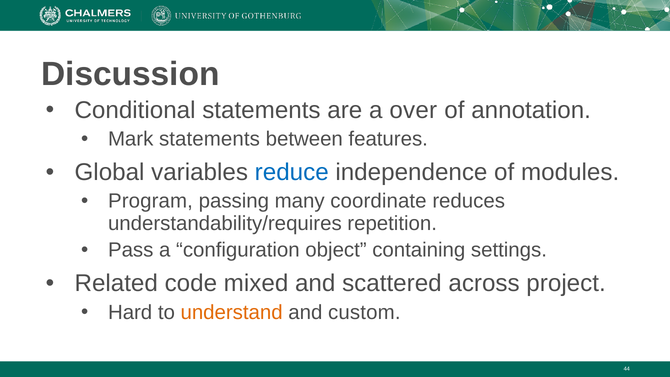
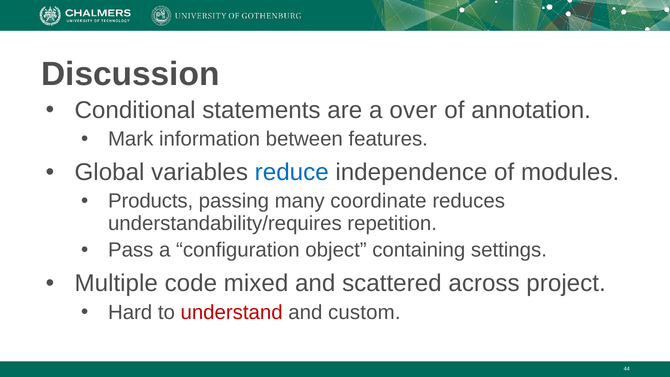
Mark statements: statements -> information (210, 139)
Program: Program -> Products (151, 201)
Related: Related -> Multiple (116, 283)
understand colour: orange -> red (232, 312)
